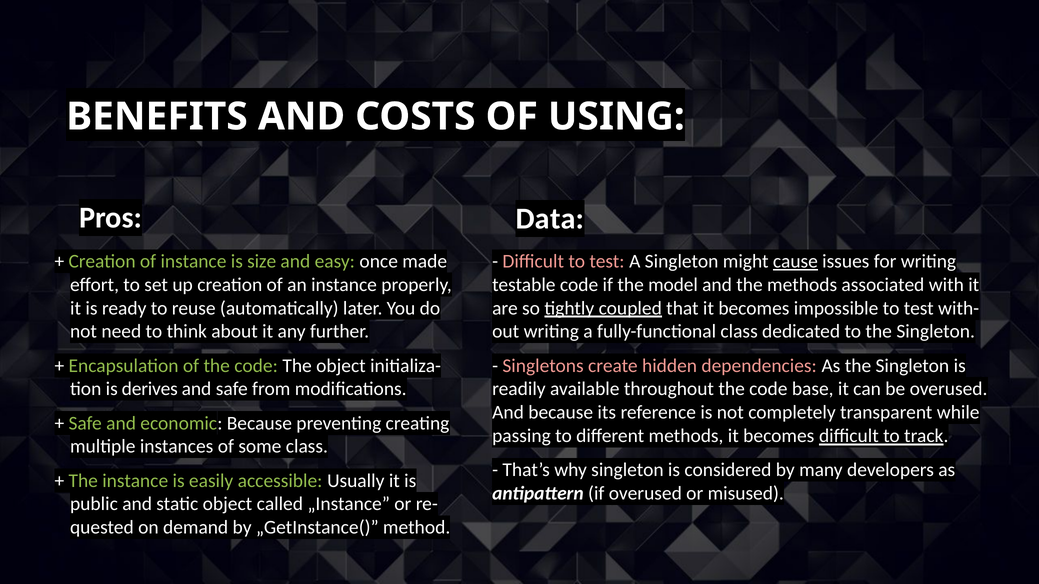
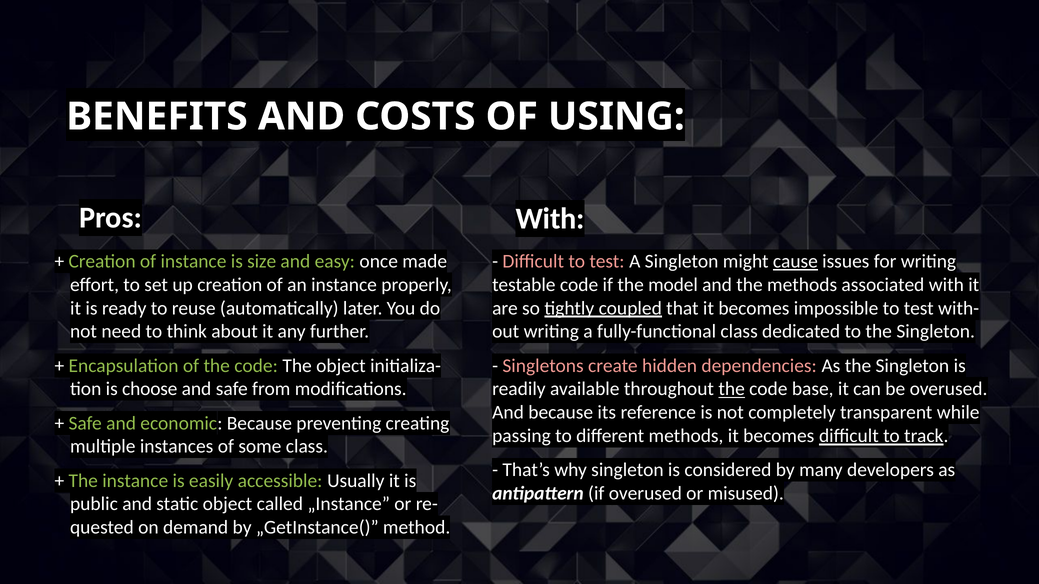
Data: Data -> With (550, 219)
derives: derives -> choose (150, 389)
the underline: none -> present (732, 389)
